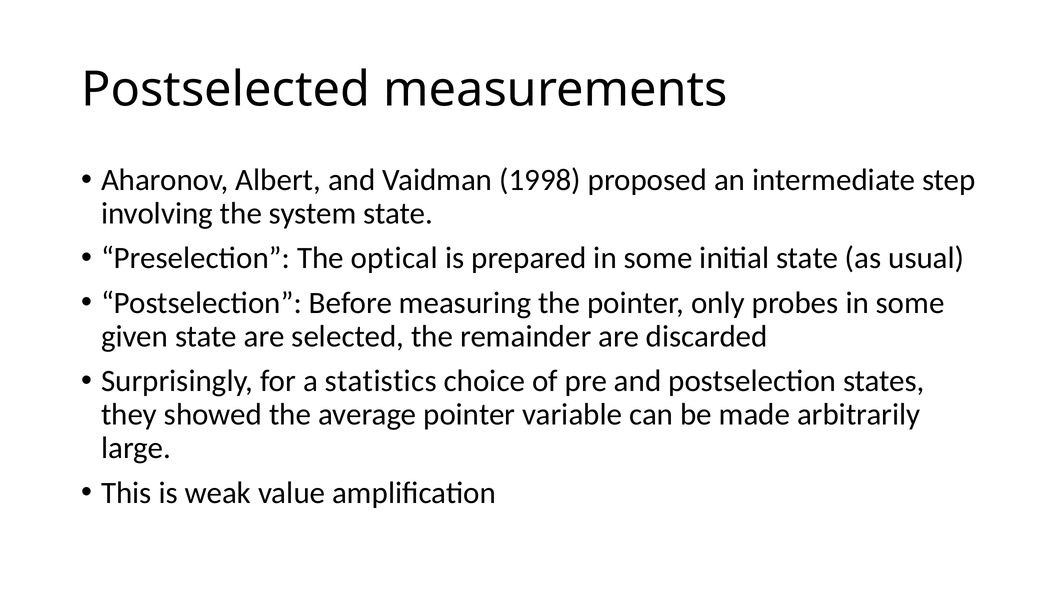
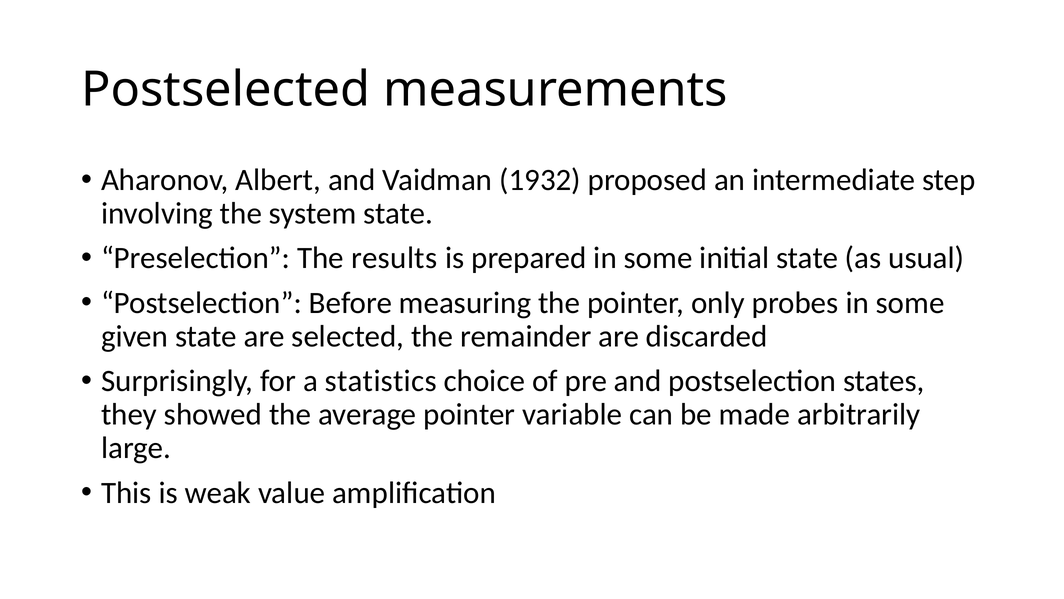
1998: 1998 -> 1932 (540, 180)
optical: optical -> results (394, 258)
